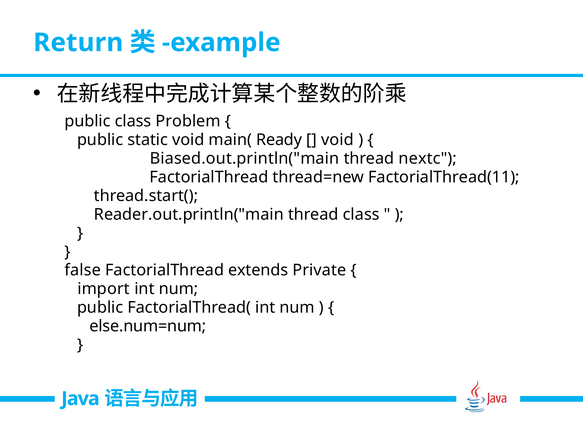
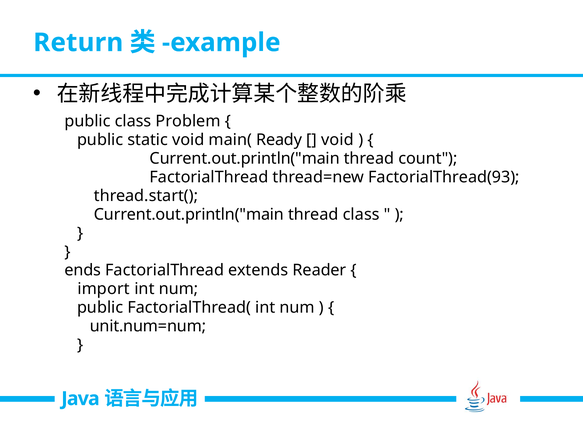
Biased.out.println("main: Biased.out.println("main -> Current.out.println("main (245, 159)
nextc: nextc -> count (428, 159)
FactorialThread(11: FactorialThread(11 -> FactorialThread(93 (444, 177)
Reader.out.println("main: Reader.out.println("main -> Current.out.println("main (189, 215)
false: false -> ends (83, 270)
Private: Private -> Reader (319, 270)
else.num=num: else.num=num -> unit.num=num (148, 326)
